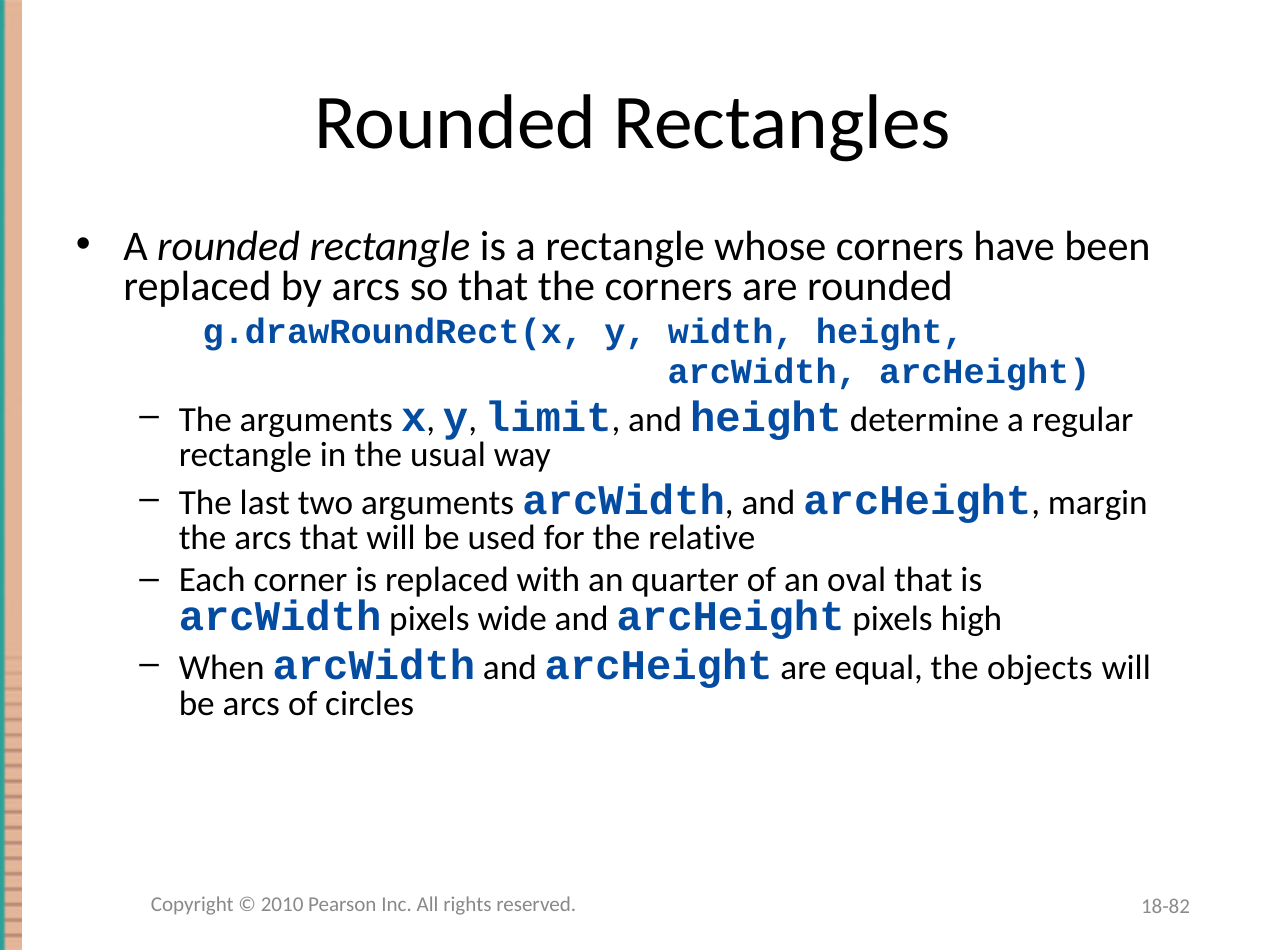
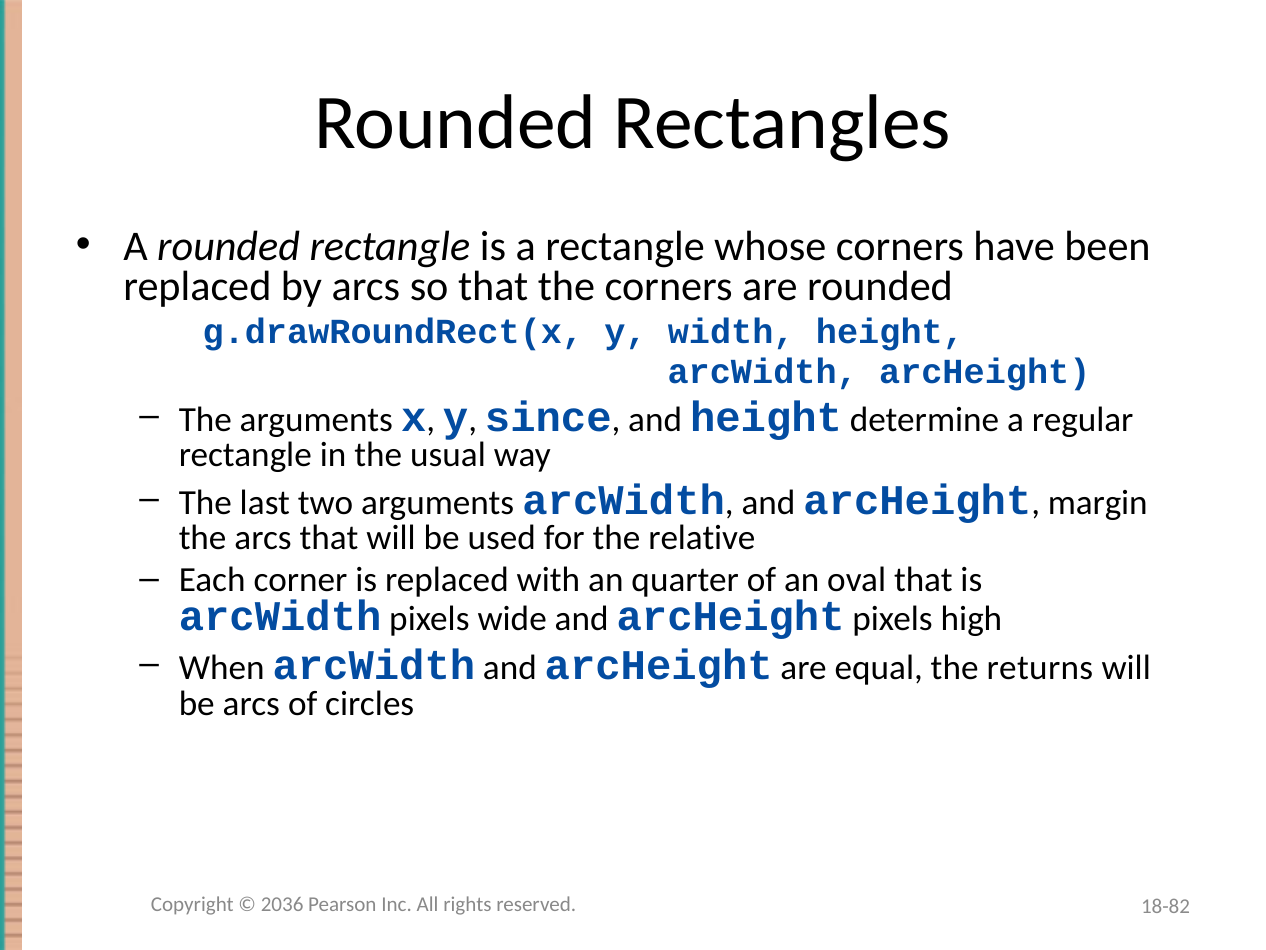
limit: limit -> since (548, 417)
objects: objects -> returns (1040, 668)
2010: 2010 -> 2036 (282, 905)
